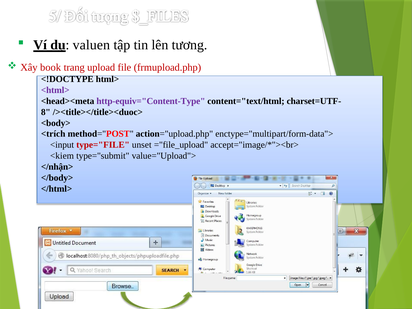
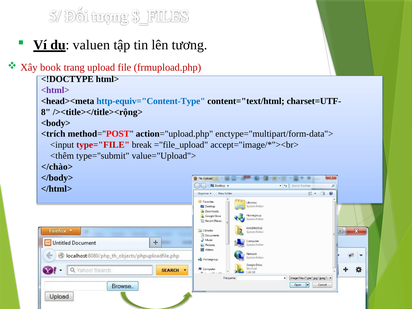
http-equiv="Content-Type colour: purple -> blue (151, 101)
/><title></title><duoc>: /><title></title><duoc> -> /><title></title><rộng> (98, 112)
unset: unset -> break (142, 145)
<kiem: <kiem -> <thêm (62, 156)
</nhận>: </nhận> -> </chào> (57, 167)
